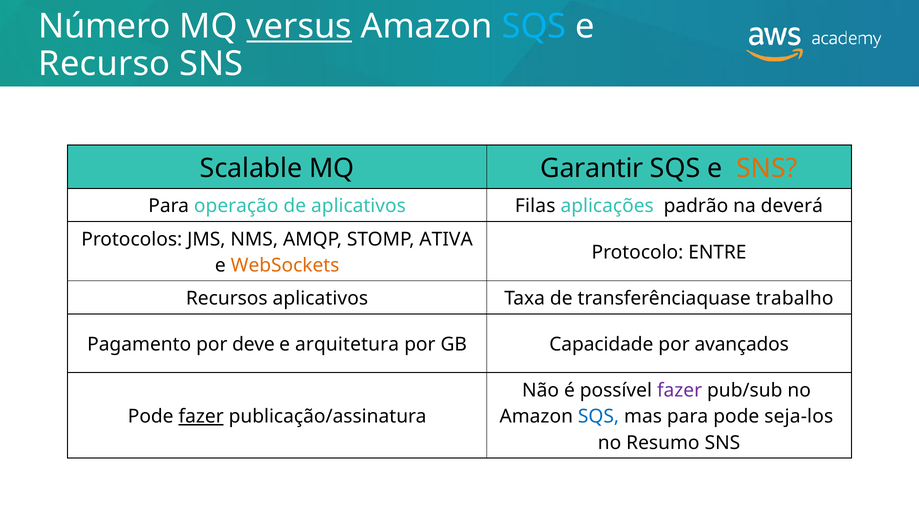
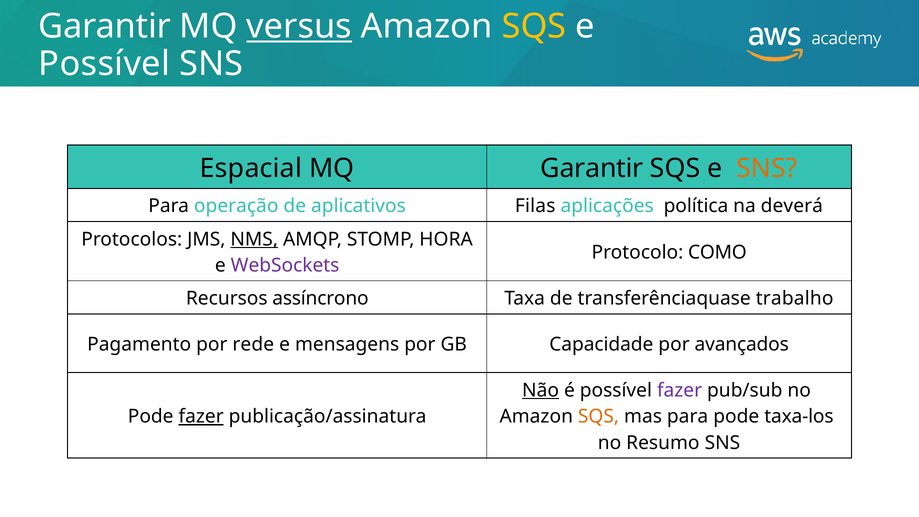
Número: Número -> Garantir (105, 27)
SQS colour: light blue -> yellow (534, 27)
Recurso: Recurso -> Possível (104, 64)
Scalable: Scalable -> Espacial (251, 168)
padrão: padrão -> política (696, 206)
NMS underline: none -> present (254, 239)
ATIVA: ATIVA -> HORA (446, 239)
ENTRE: ENTRE -> COMO (717, 252)
WebSockets colour: orange -> purple (285, 265)
Recursos aplicativos: aplicativos -> assíncrono (320, 298)
deve: deve -> rede (253, 344)
arquitetura: arquitetura -> mensagens (347, 344)
Não underline: none -> present (541, 390)
SQS colour: blue -> orange (599, 416)
seja-los: seja-los -> taxa-los (799, 416)
